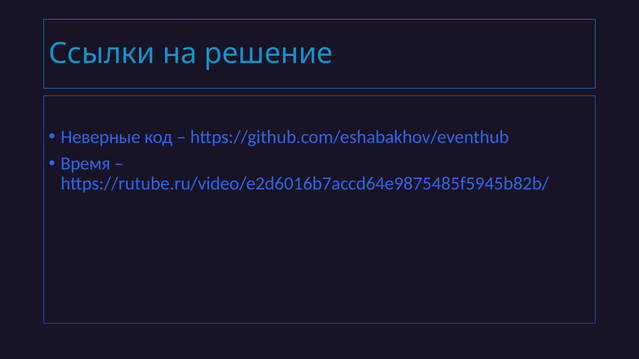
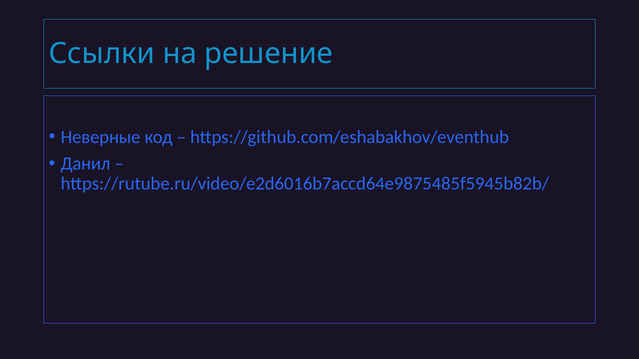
Время: Время -> Данил (86, 164)
